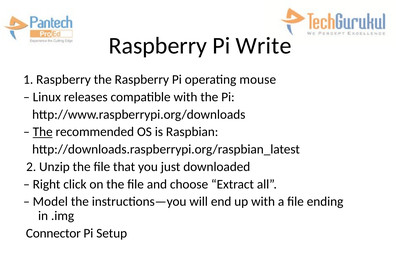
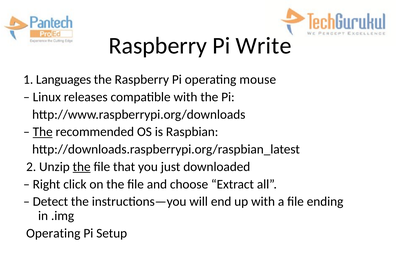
1 Raspberry: Raspberry -> Languages (64, 80)
the underline: none -> present (82, 167)
Model: Model -> Detect (50, 202)
Connector: Connector -> Operating (53, 233)
